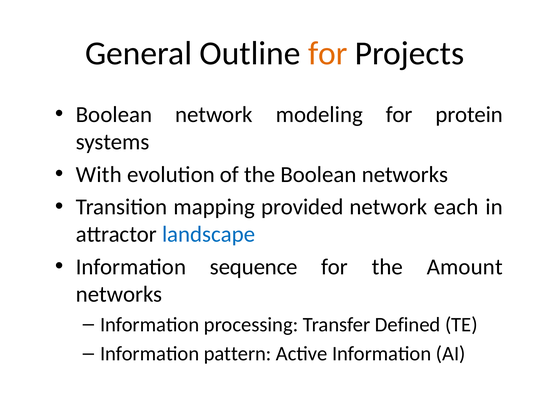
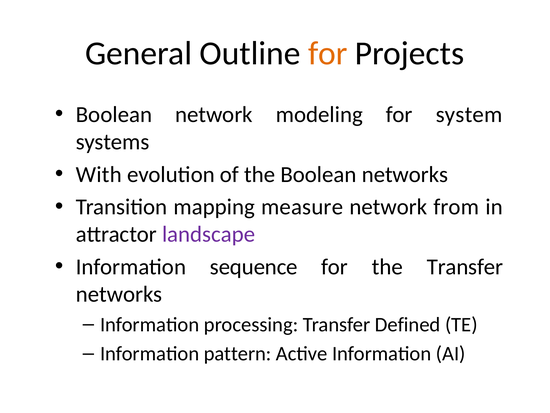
protein: protein -> system (469, 114)
provided: provided -> measure (302, 207)
each: each -> from (456, 207)
landscape colour: blue -> purple (209, 234)
the Amount: Amount -> Transfer (465, 267)
